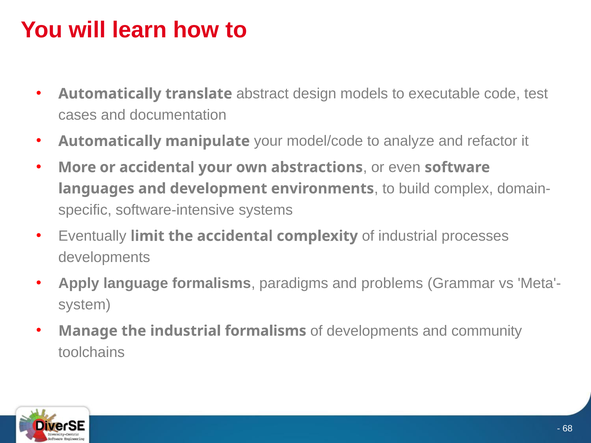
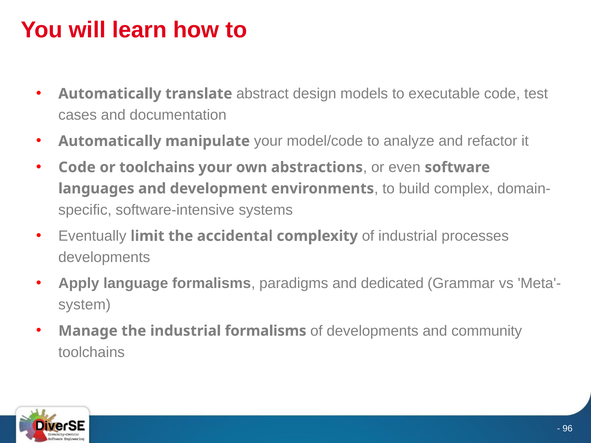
More: More -> Code (77, 167)
or accidental: accidental -> toolchains (157, 167)
problems: problems -> dedicated (392, 284)
68: 68 -> 96 (568, 429)
